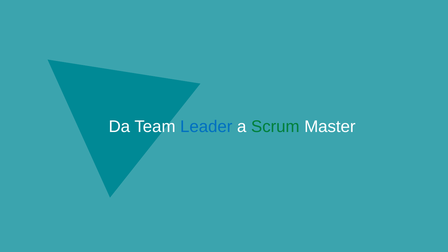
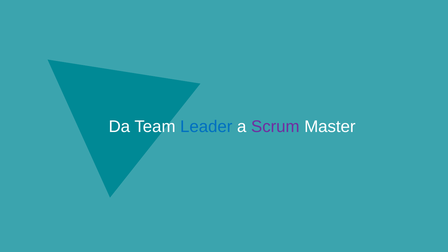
Scrum colour: green -> purple (275, 127)
